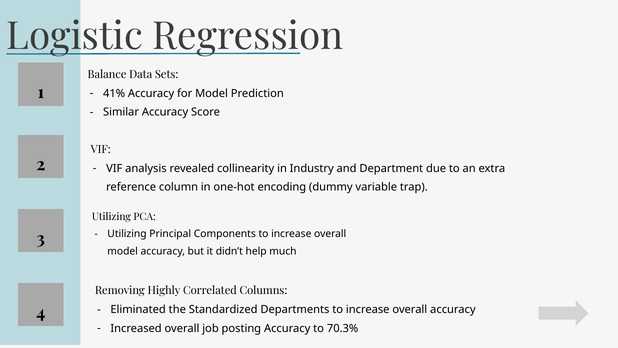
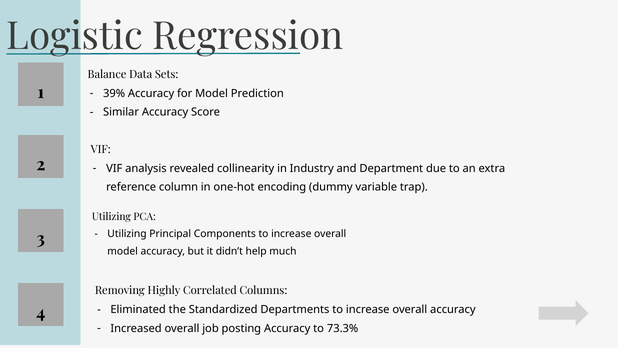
41%: 41% -> 39% (114, 93)
70.3%: 70.3% -> 73.3% (343, 328)
